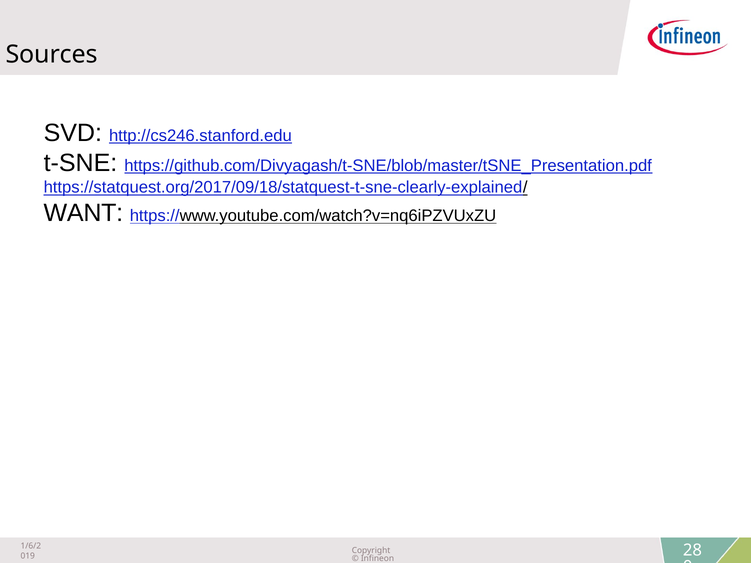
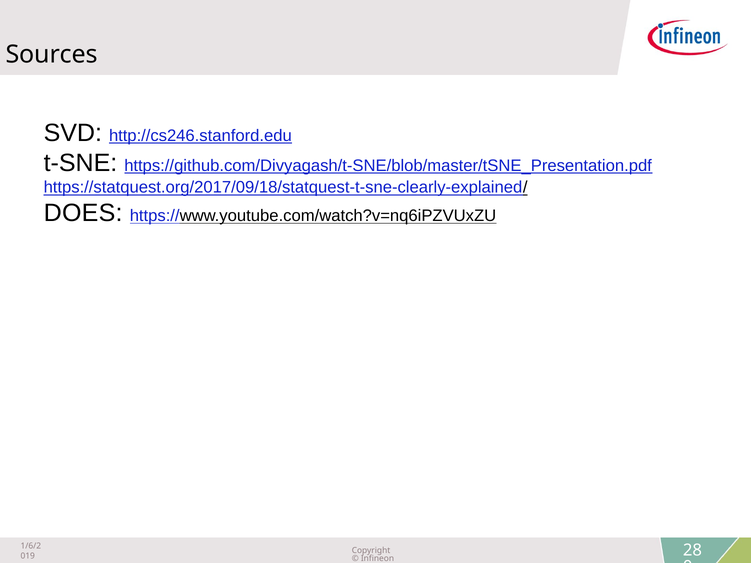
WANT: WANT -> DOES (83, 213)
